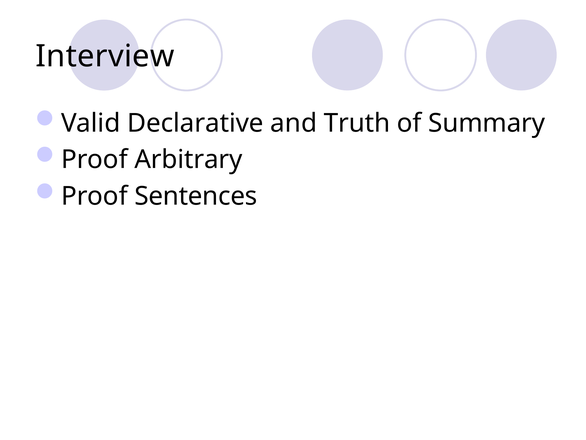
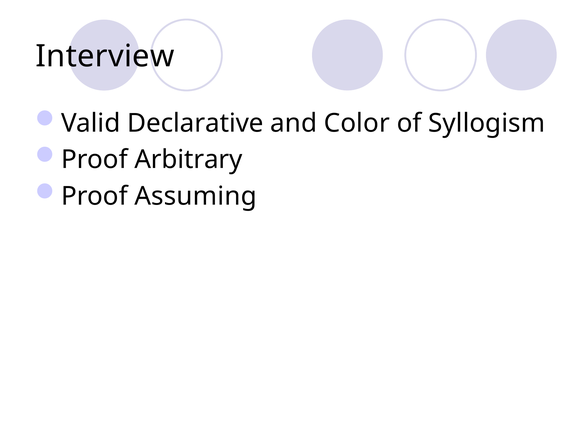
Truth: Truth -> Color (357, 123)
Summary: Summary -> Syllogism (487, 123)
Sentences: Sentences -> Assuming (196, 196)
